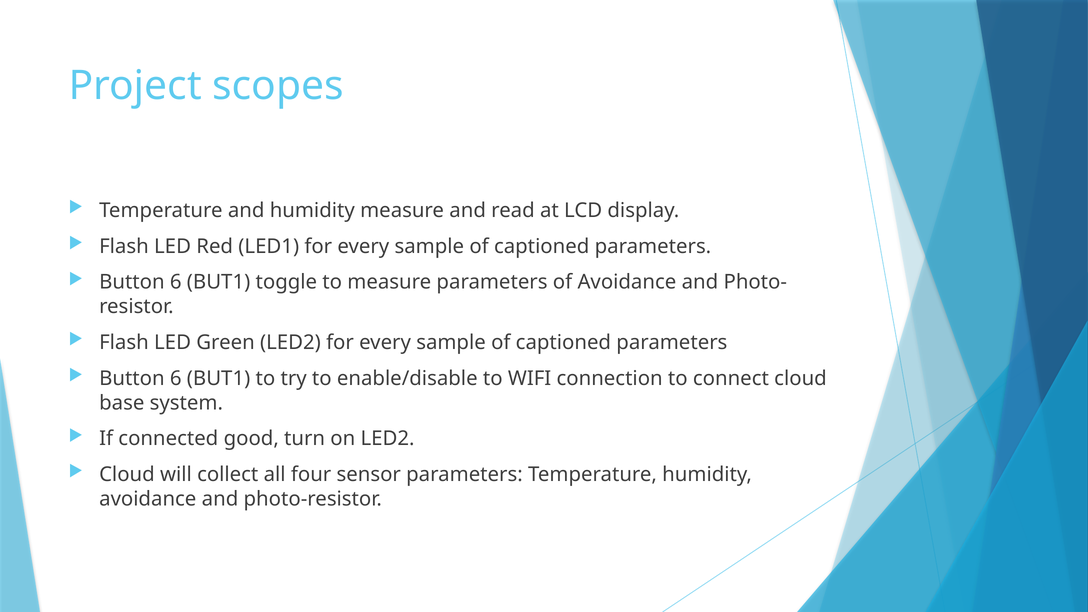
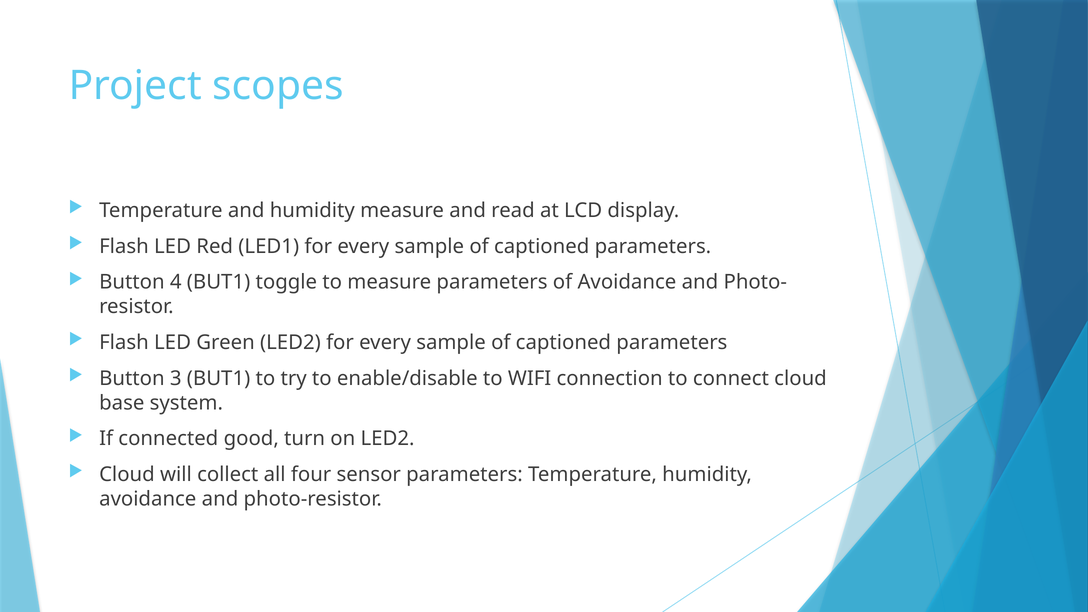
6: 6 -> 4 (176, 282)
6: 6 -> 3 (176, 378)
